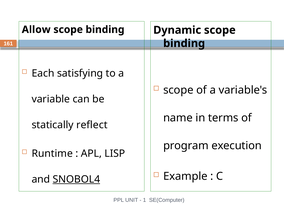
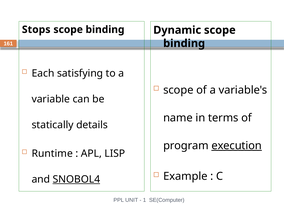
Allow: Allow -> Stops (36, 30)
reflect: reflect -> details (92, 125)
execution underline: none -> present (237, 146)
